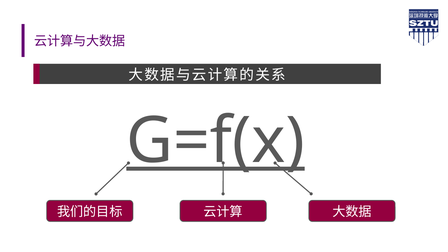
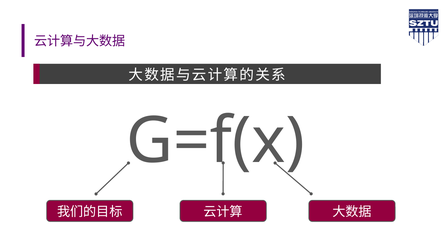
G=f(x underline: present -> none (216, 141)
